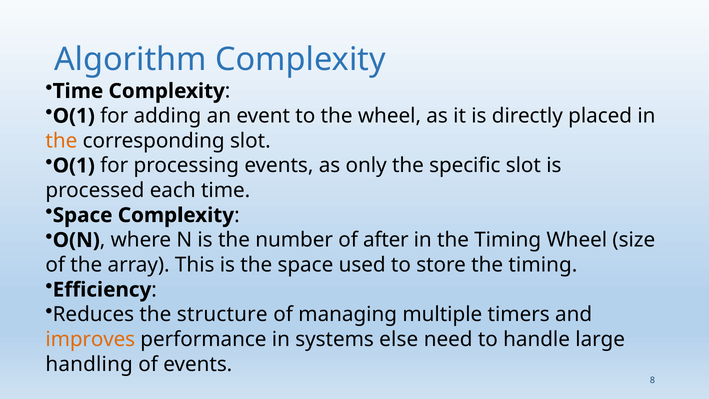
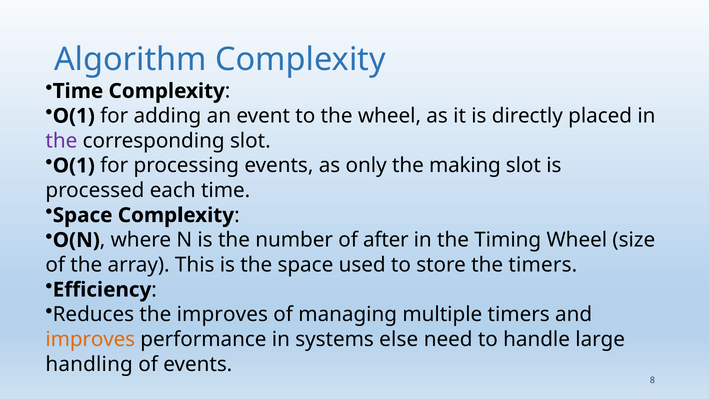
the colour: orange -> purple (61, 141)
specific: specific -> making (465, 166)
store the timing: timing -> timers (543, 265)
the structure: structure -> improves (222, 314)
